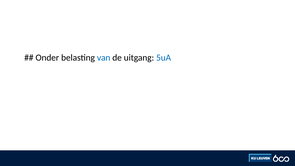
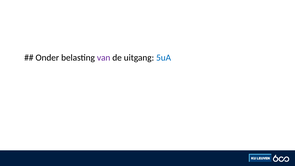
van colour: blue -> purple (104, 58)
